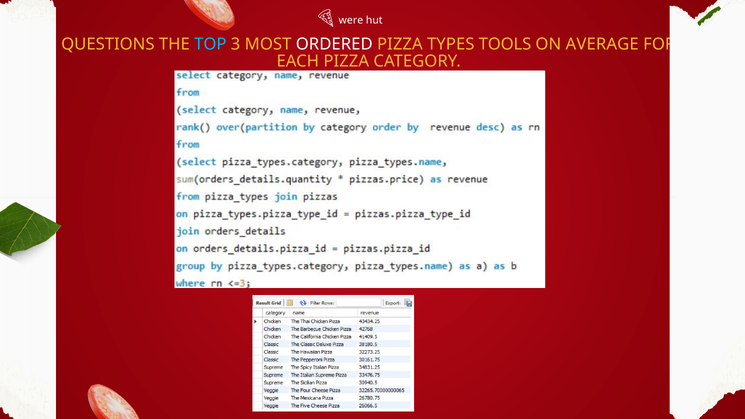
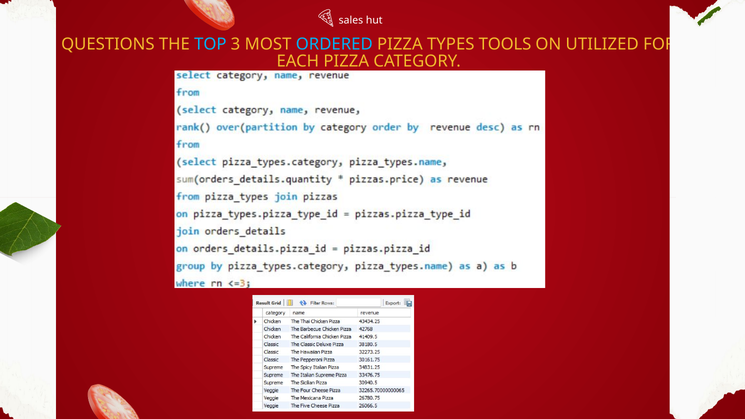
were: were -> sales (351, 20)
ORDERED colour: white -> light blue (334, 44)
AVERAGE: AVERAGE -> UTILIZED (602, 44)
